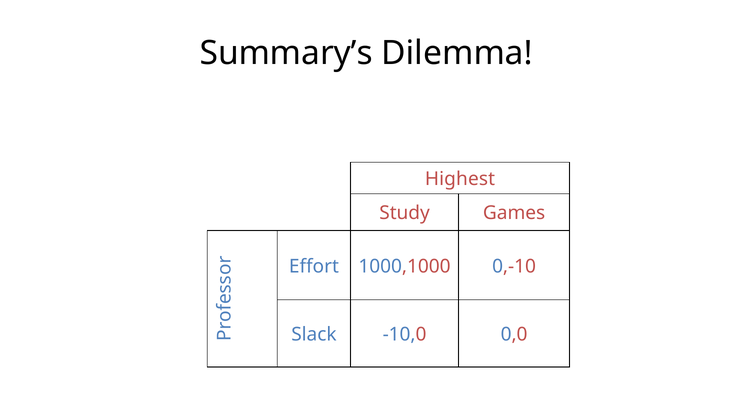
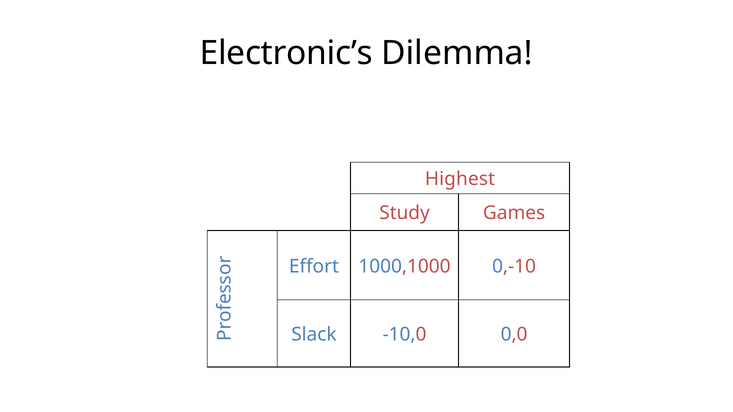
Summary’s: Summary’s -> Electronic’s (286, 53)
